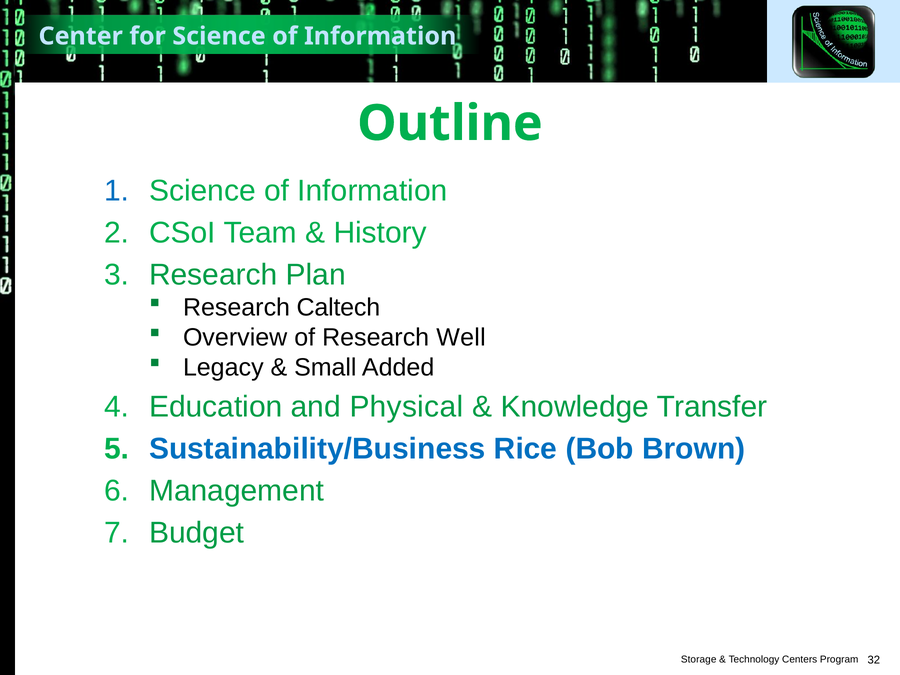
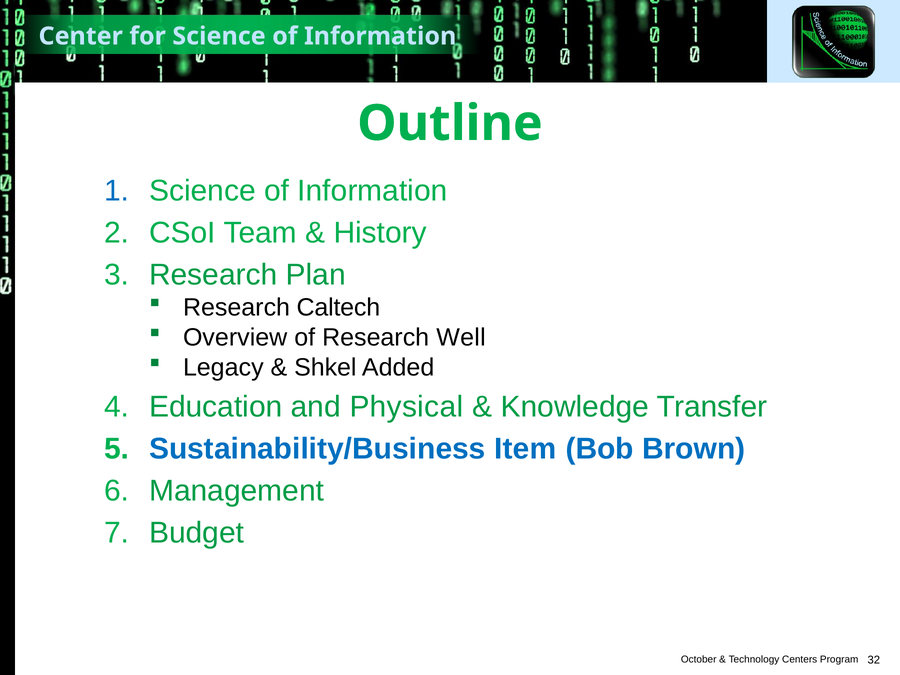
Small: Small -> Shkel (325, 367)
Rice: Rice -> Item (525, 449)
Storage: Storage -> October (699, 660)
